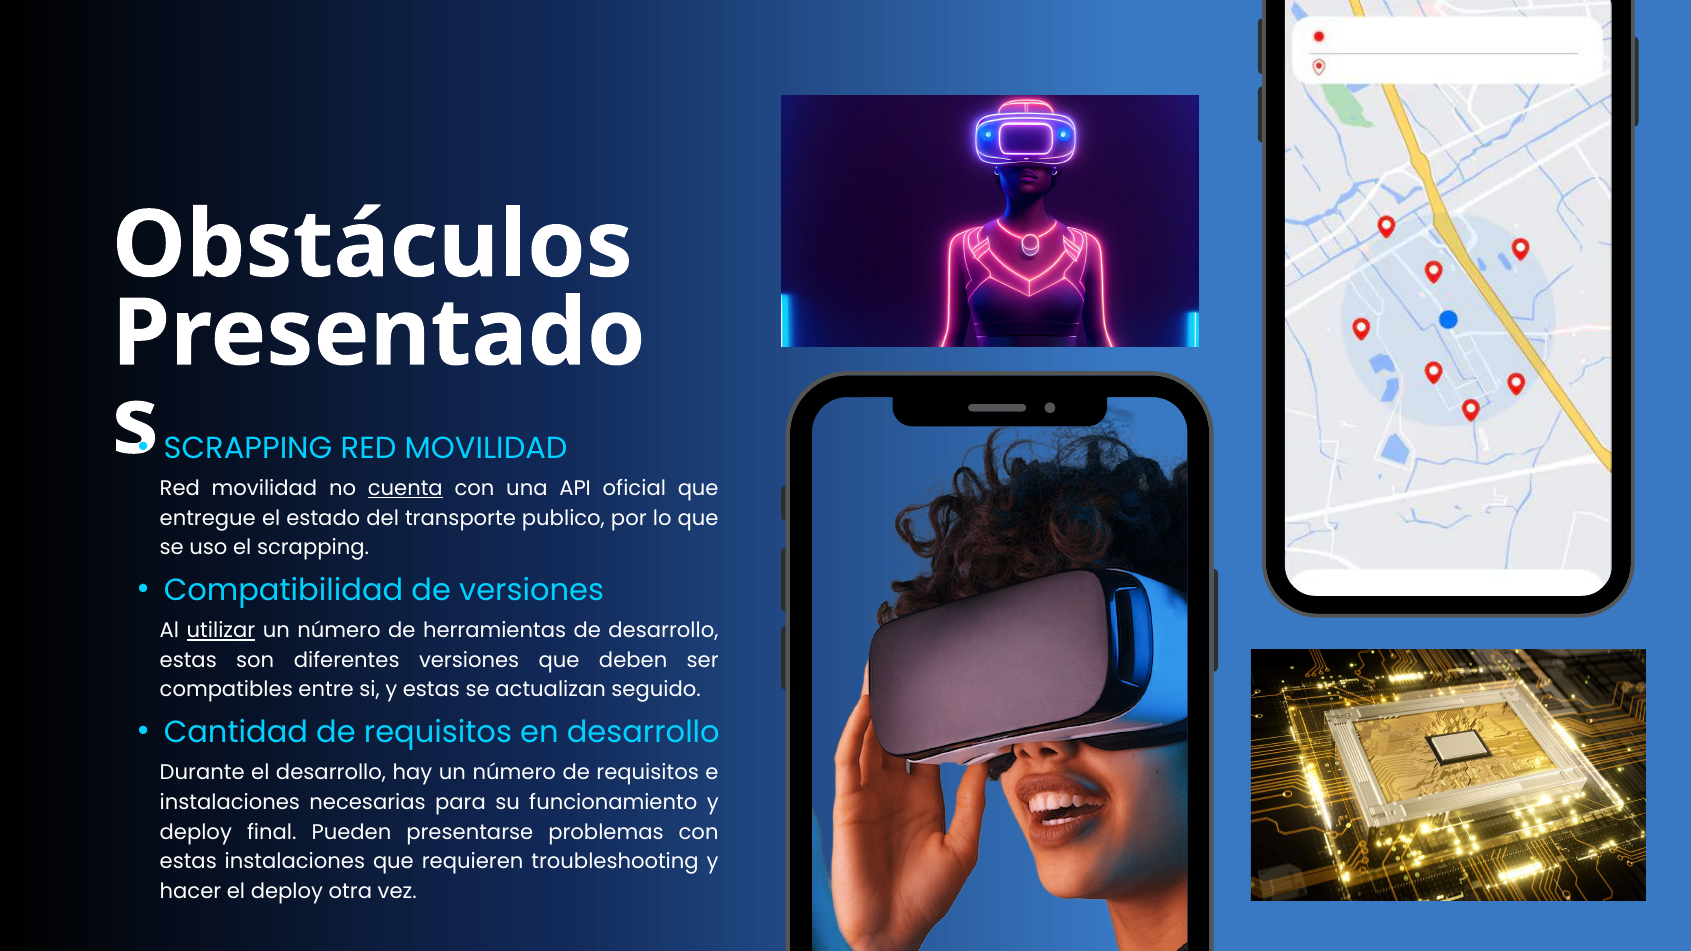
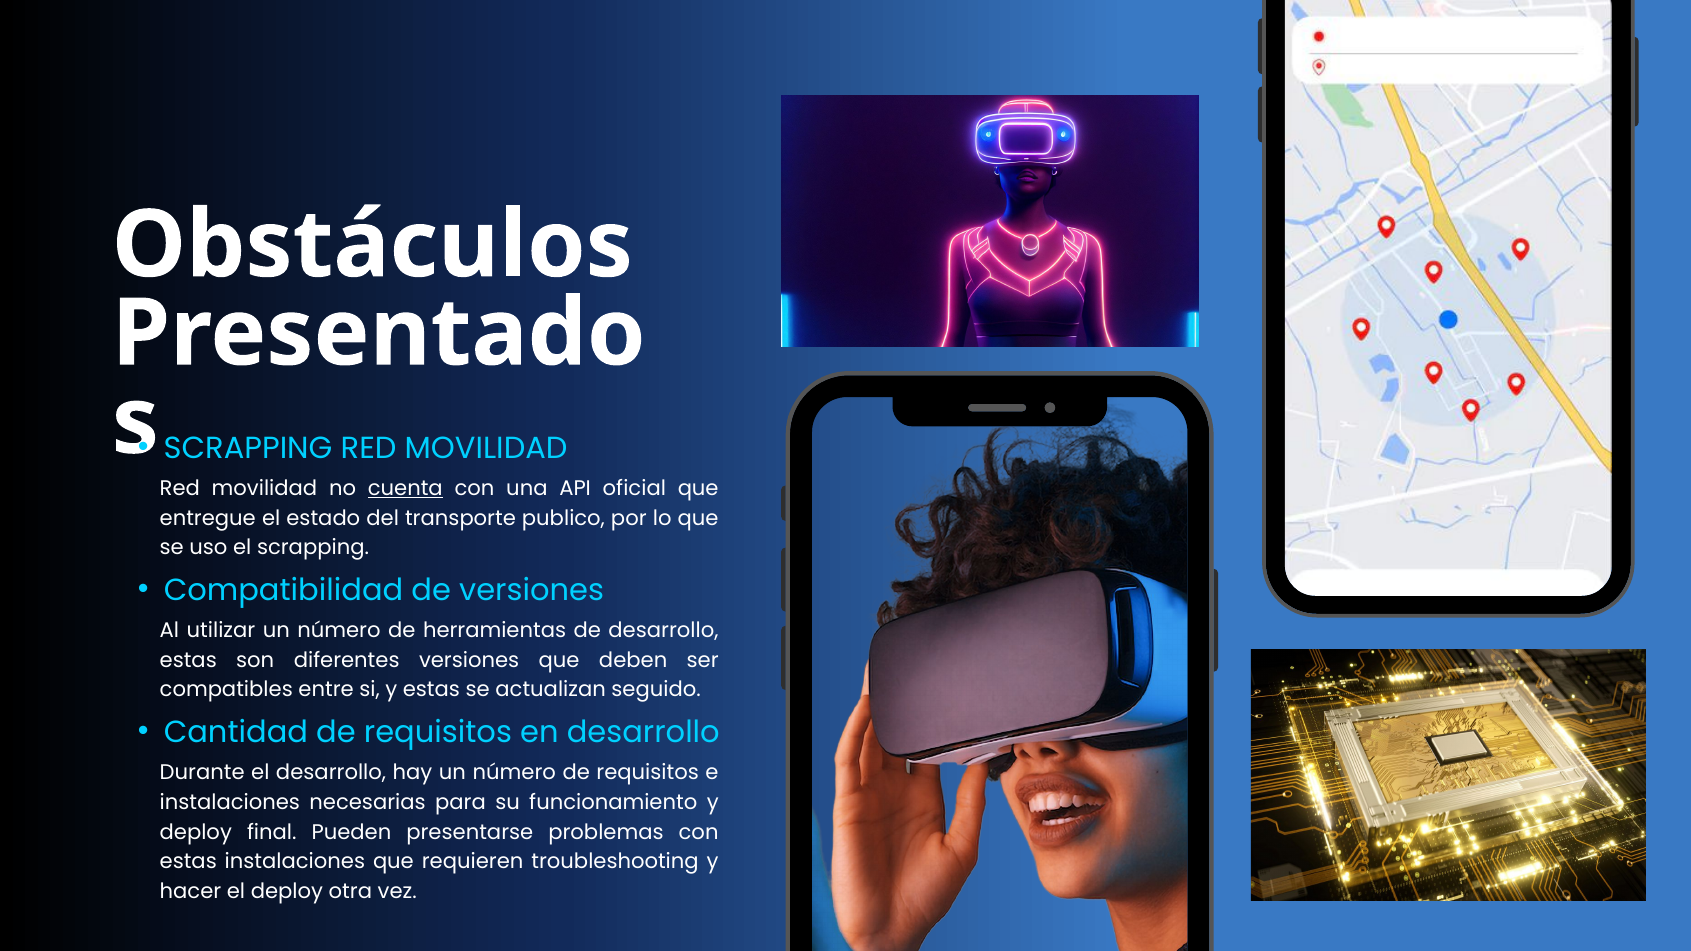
utilizar underline: present -> none (221, 631)
